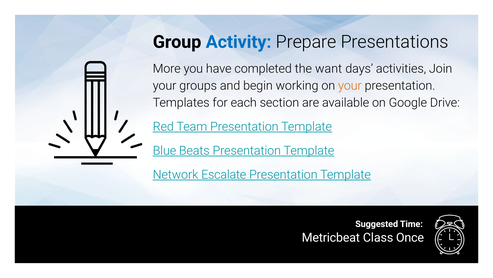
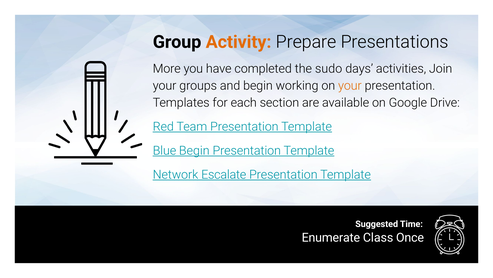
Activity colour: blue -> orange (239, 42)
want: want -> sudo (329, 69)
Blue Beats: Beats -> Begin (194, 150)
Metricbeat: Metricbeat -> Enumerate (331, 237)
